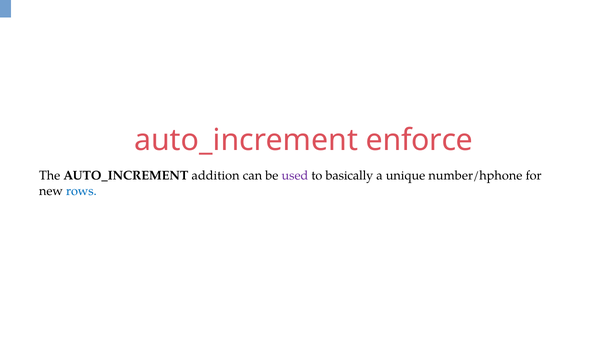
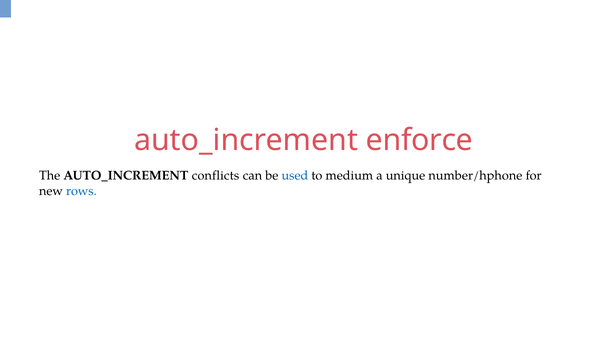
addition: addition -> conflicts (216, 175)
used colour: purple -> blue (295, 175)
basically: basically -> medium (349, 175)
